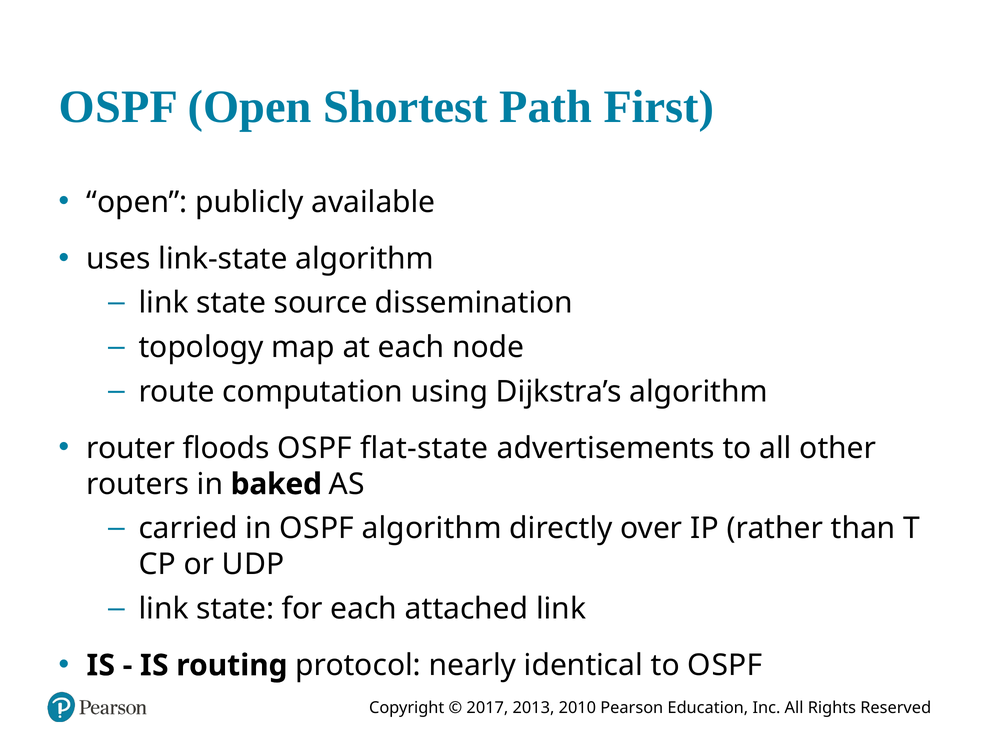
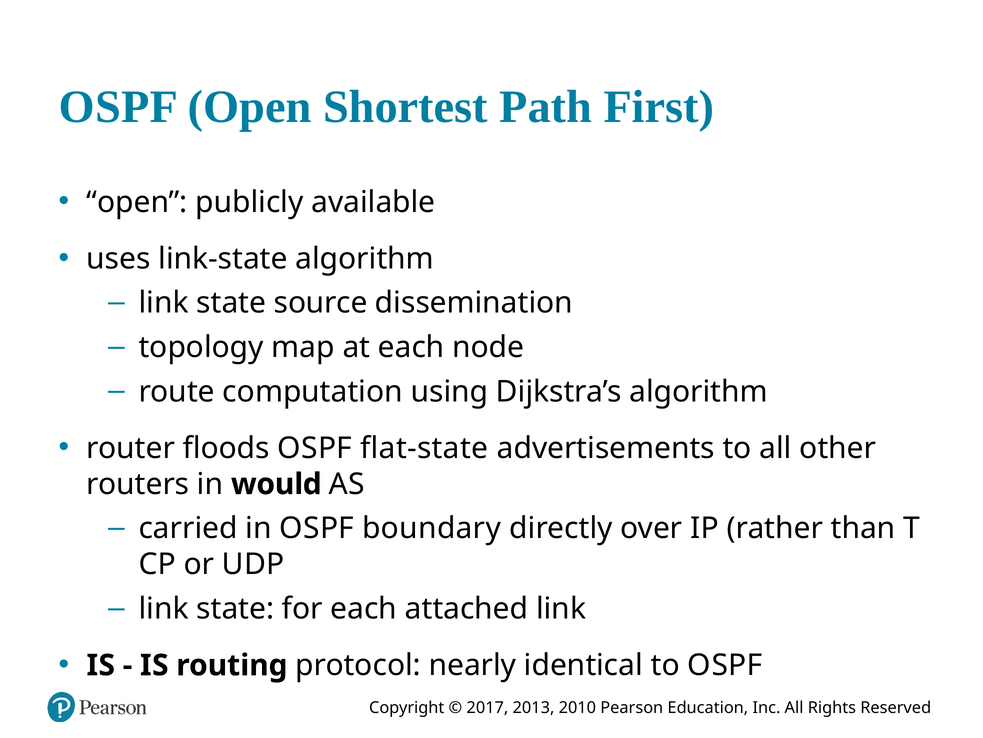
baked: baked -> would (276, 484)
F algorithm: algorithm -> boundary (432, 528)
